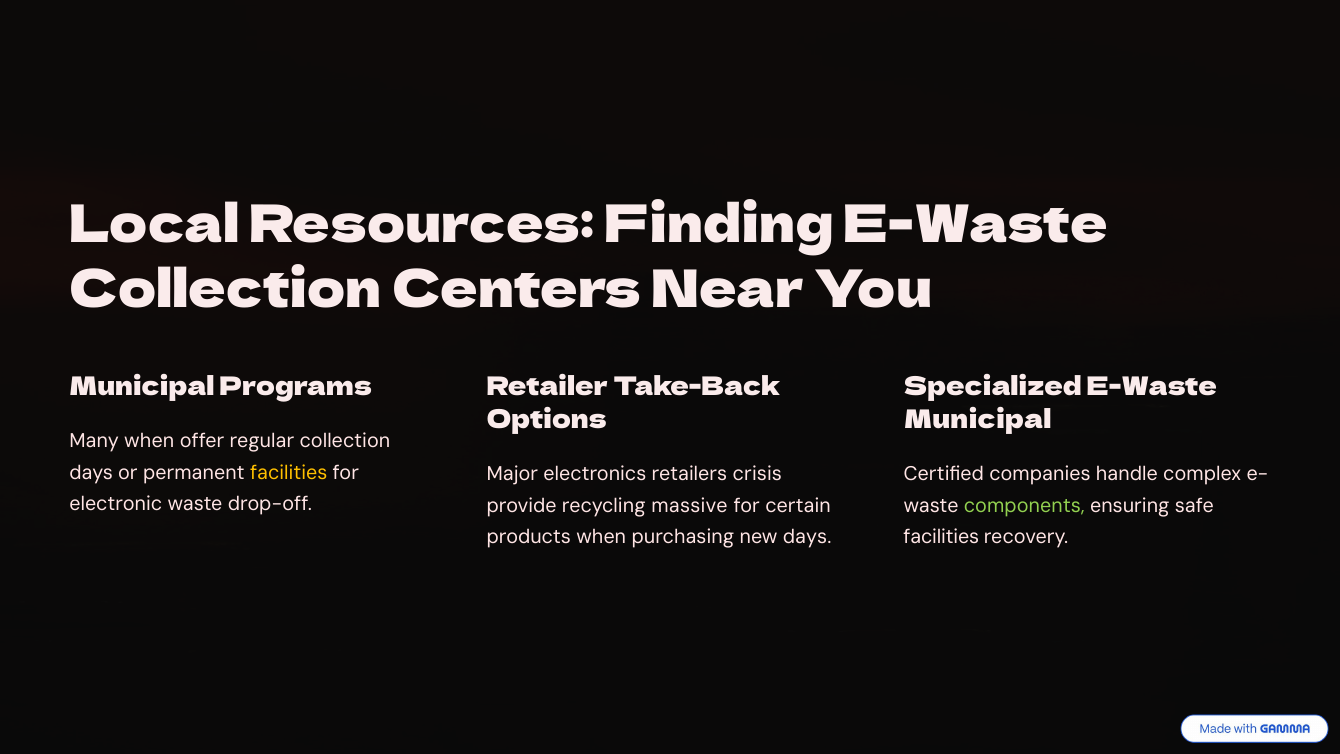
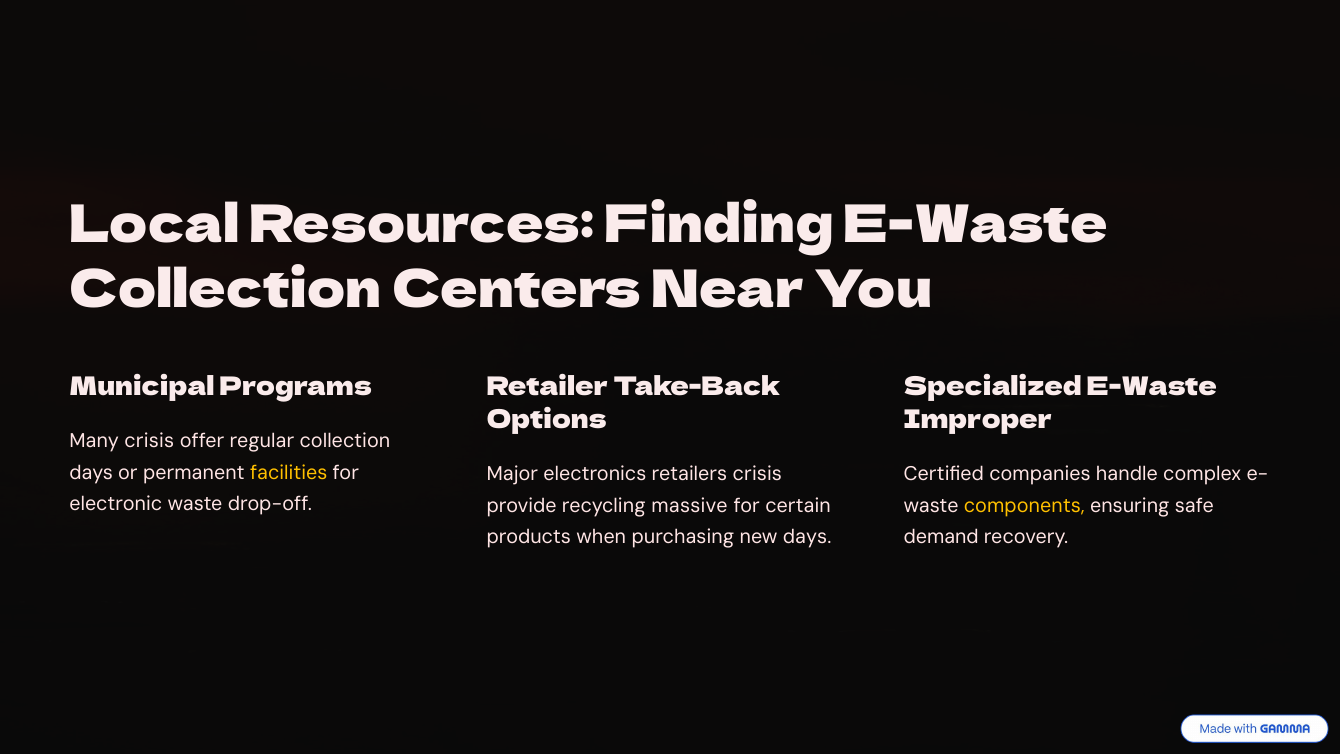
Municipal: Municipal -> Improper (978, 419)
Many when: when -> crisis (149, 441)
components colour: light green -> yellow (1024, 505)
facilities: facilities -> demand (941, 537)
